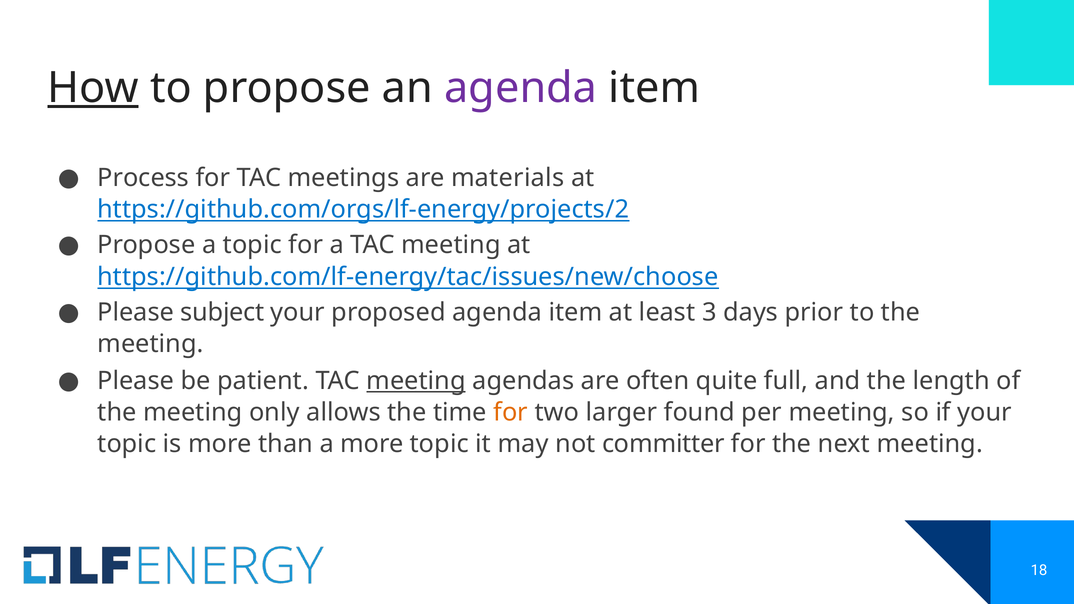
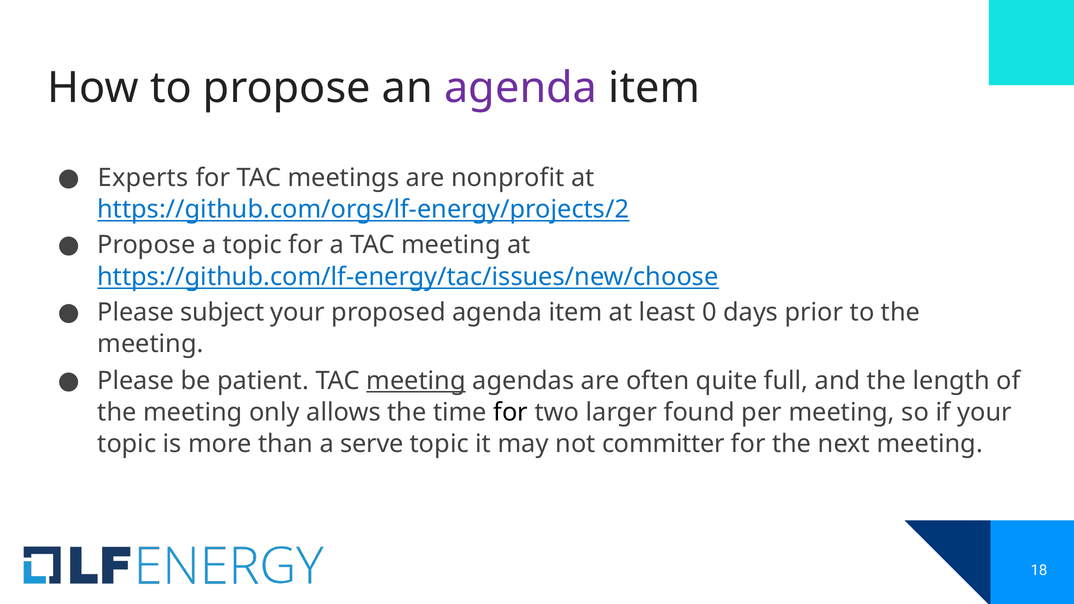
How underline: present -> none (93, 88)
Process: Process -> Experts (143, 178)
materials: materials -> nonprofit (508, 178)
3: 3 -> 0 (709, 313)
for colour: orange -> black (511, 412)
a more: more -> serve (372, 444)
